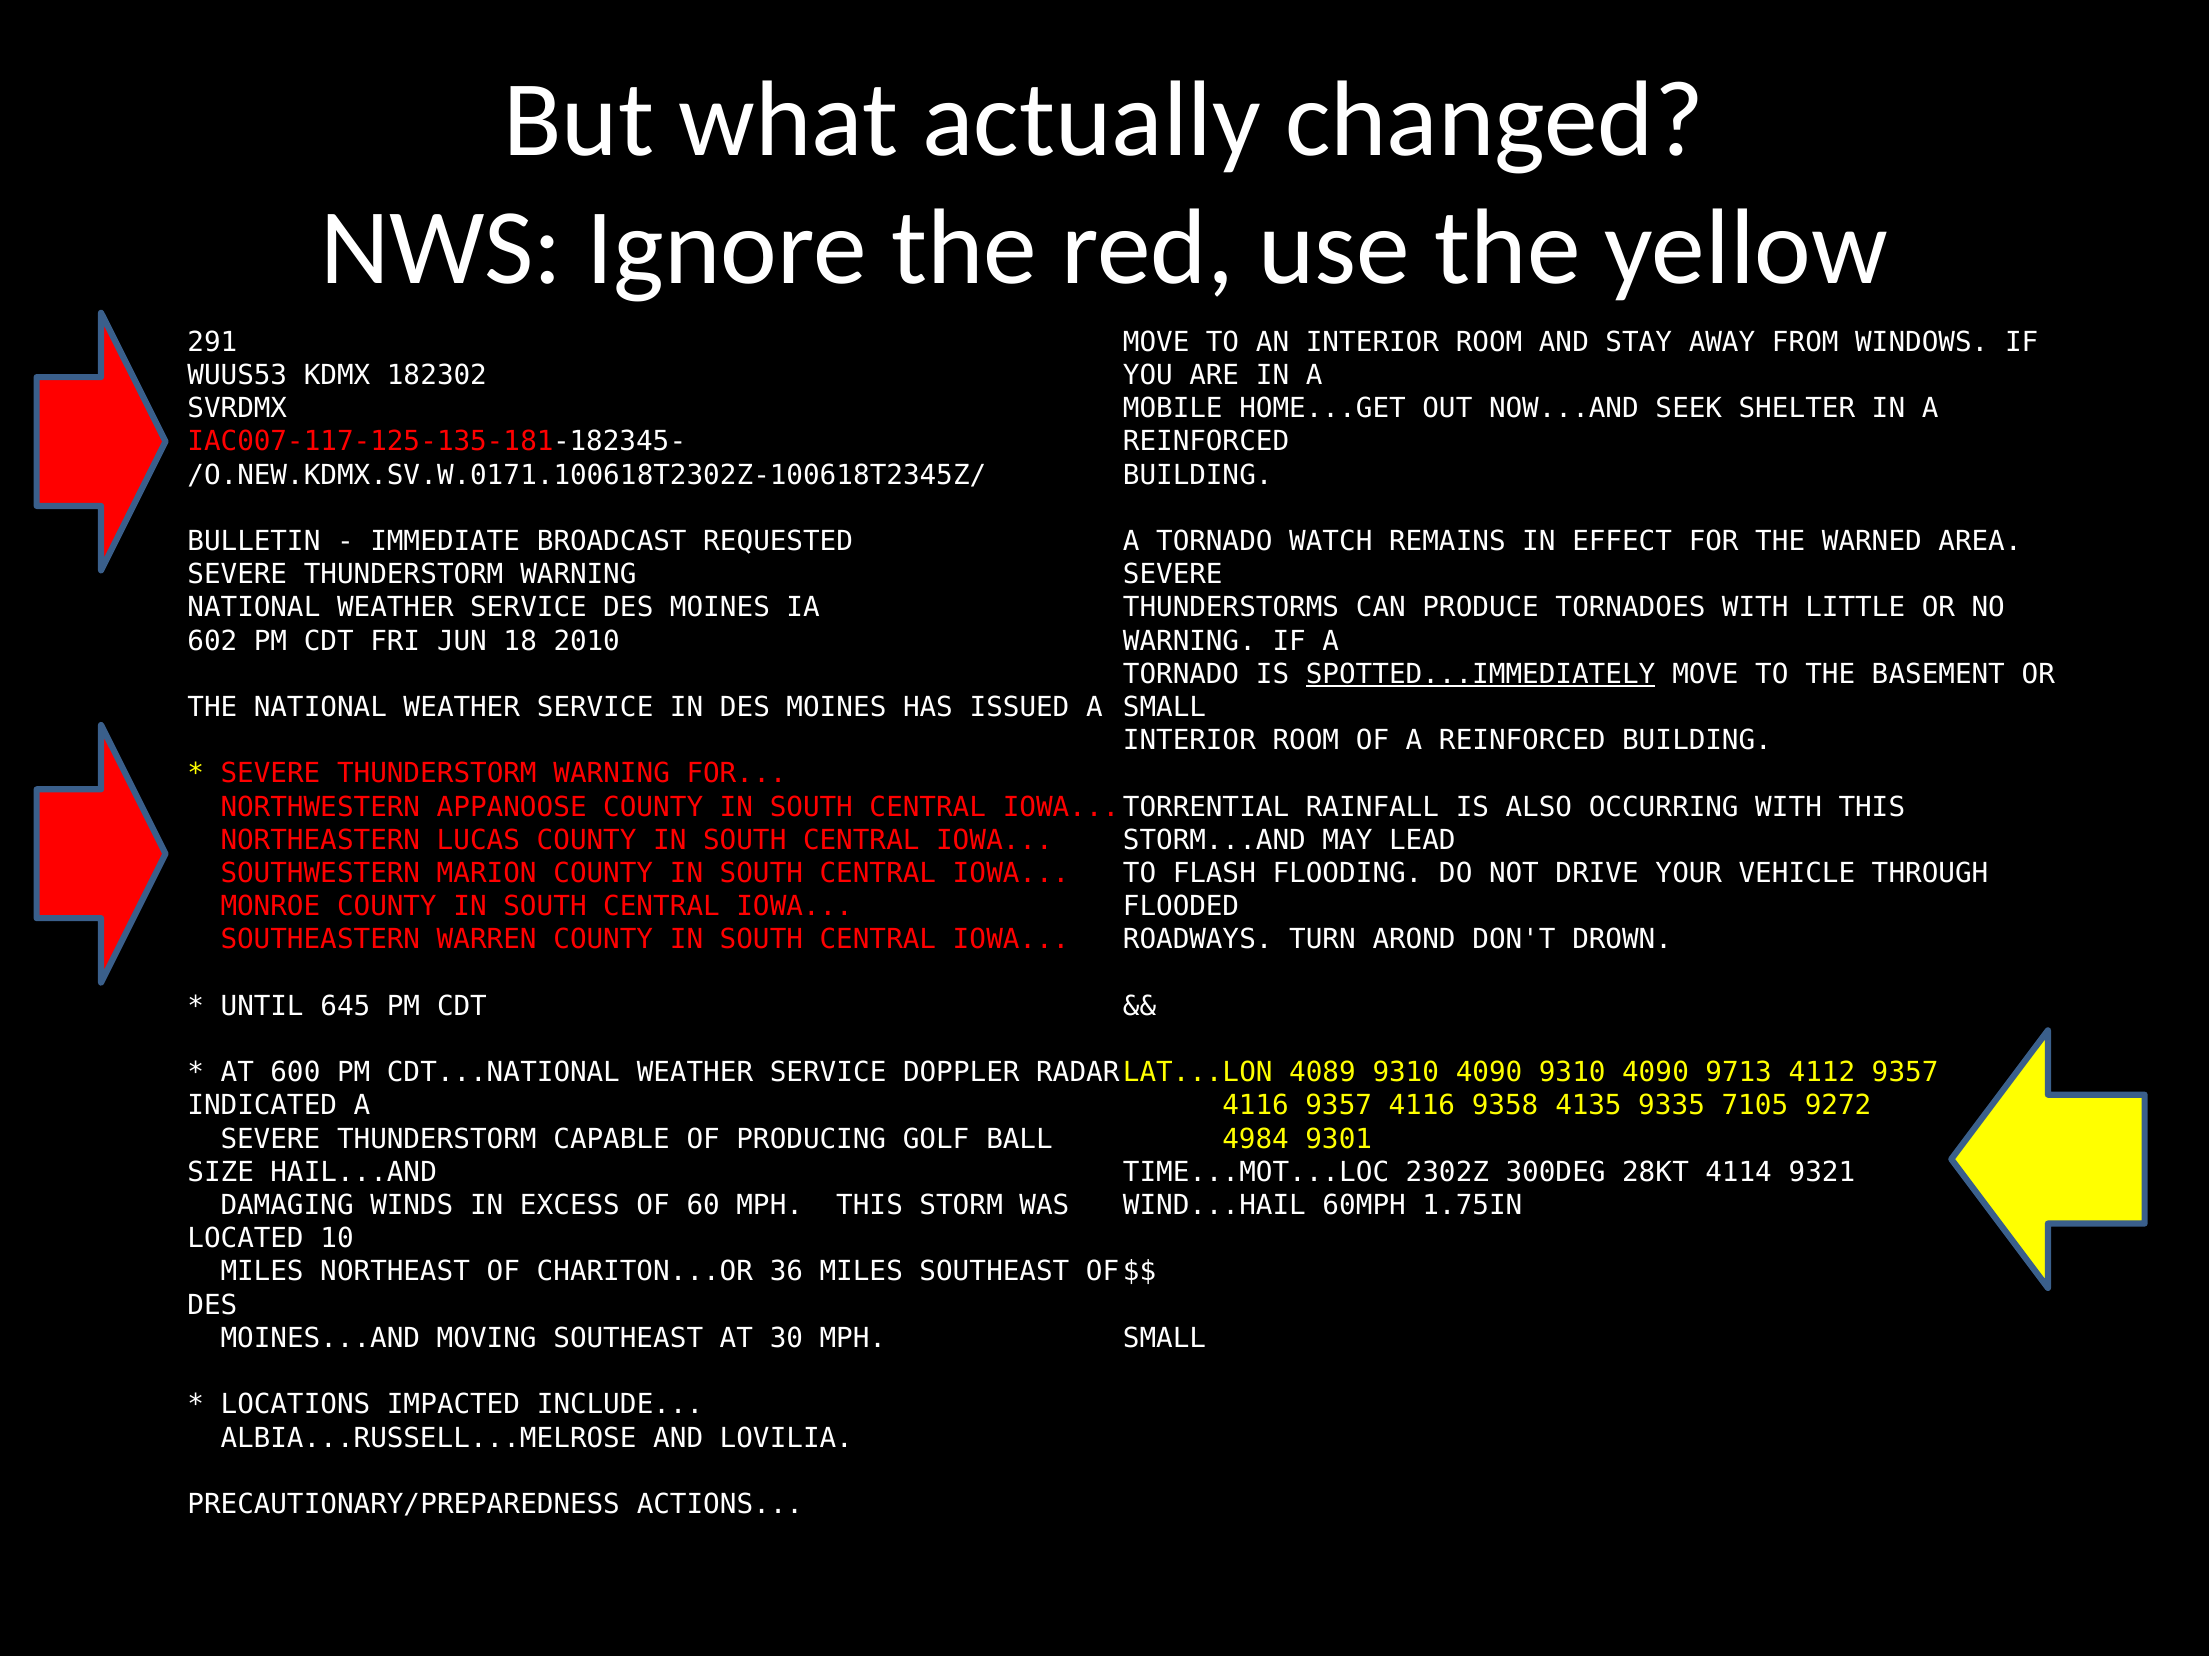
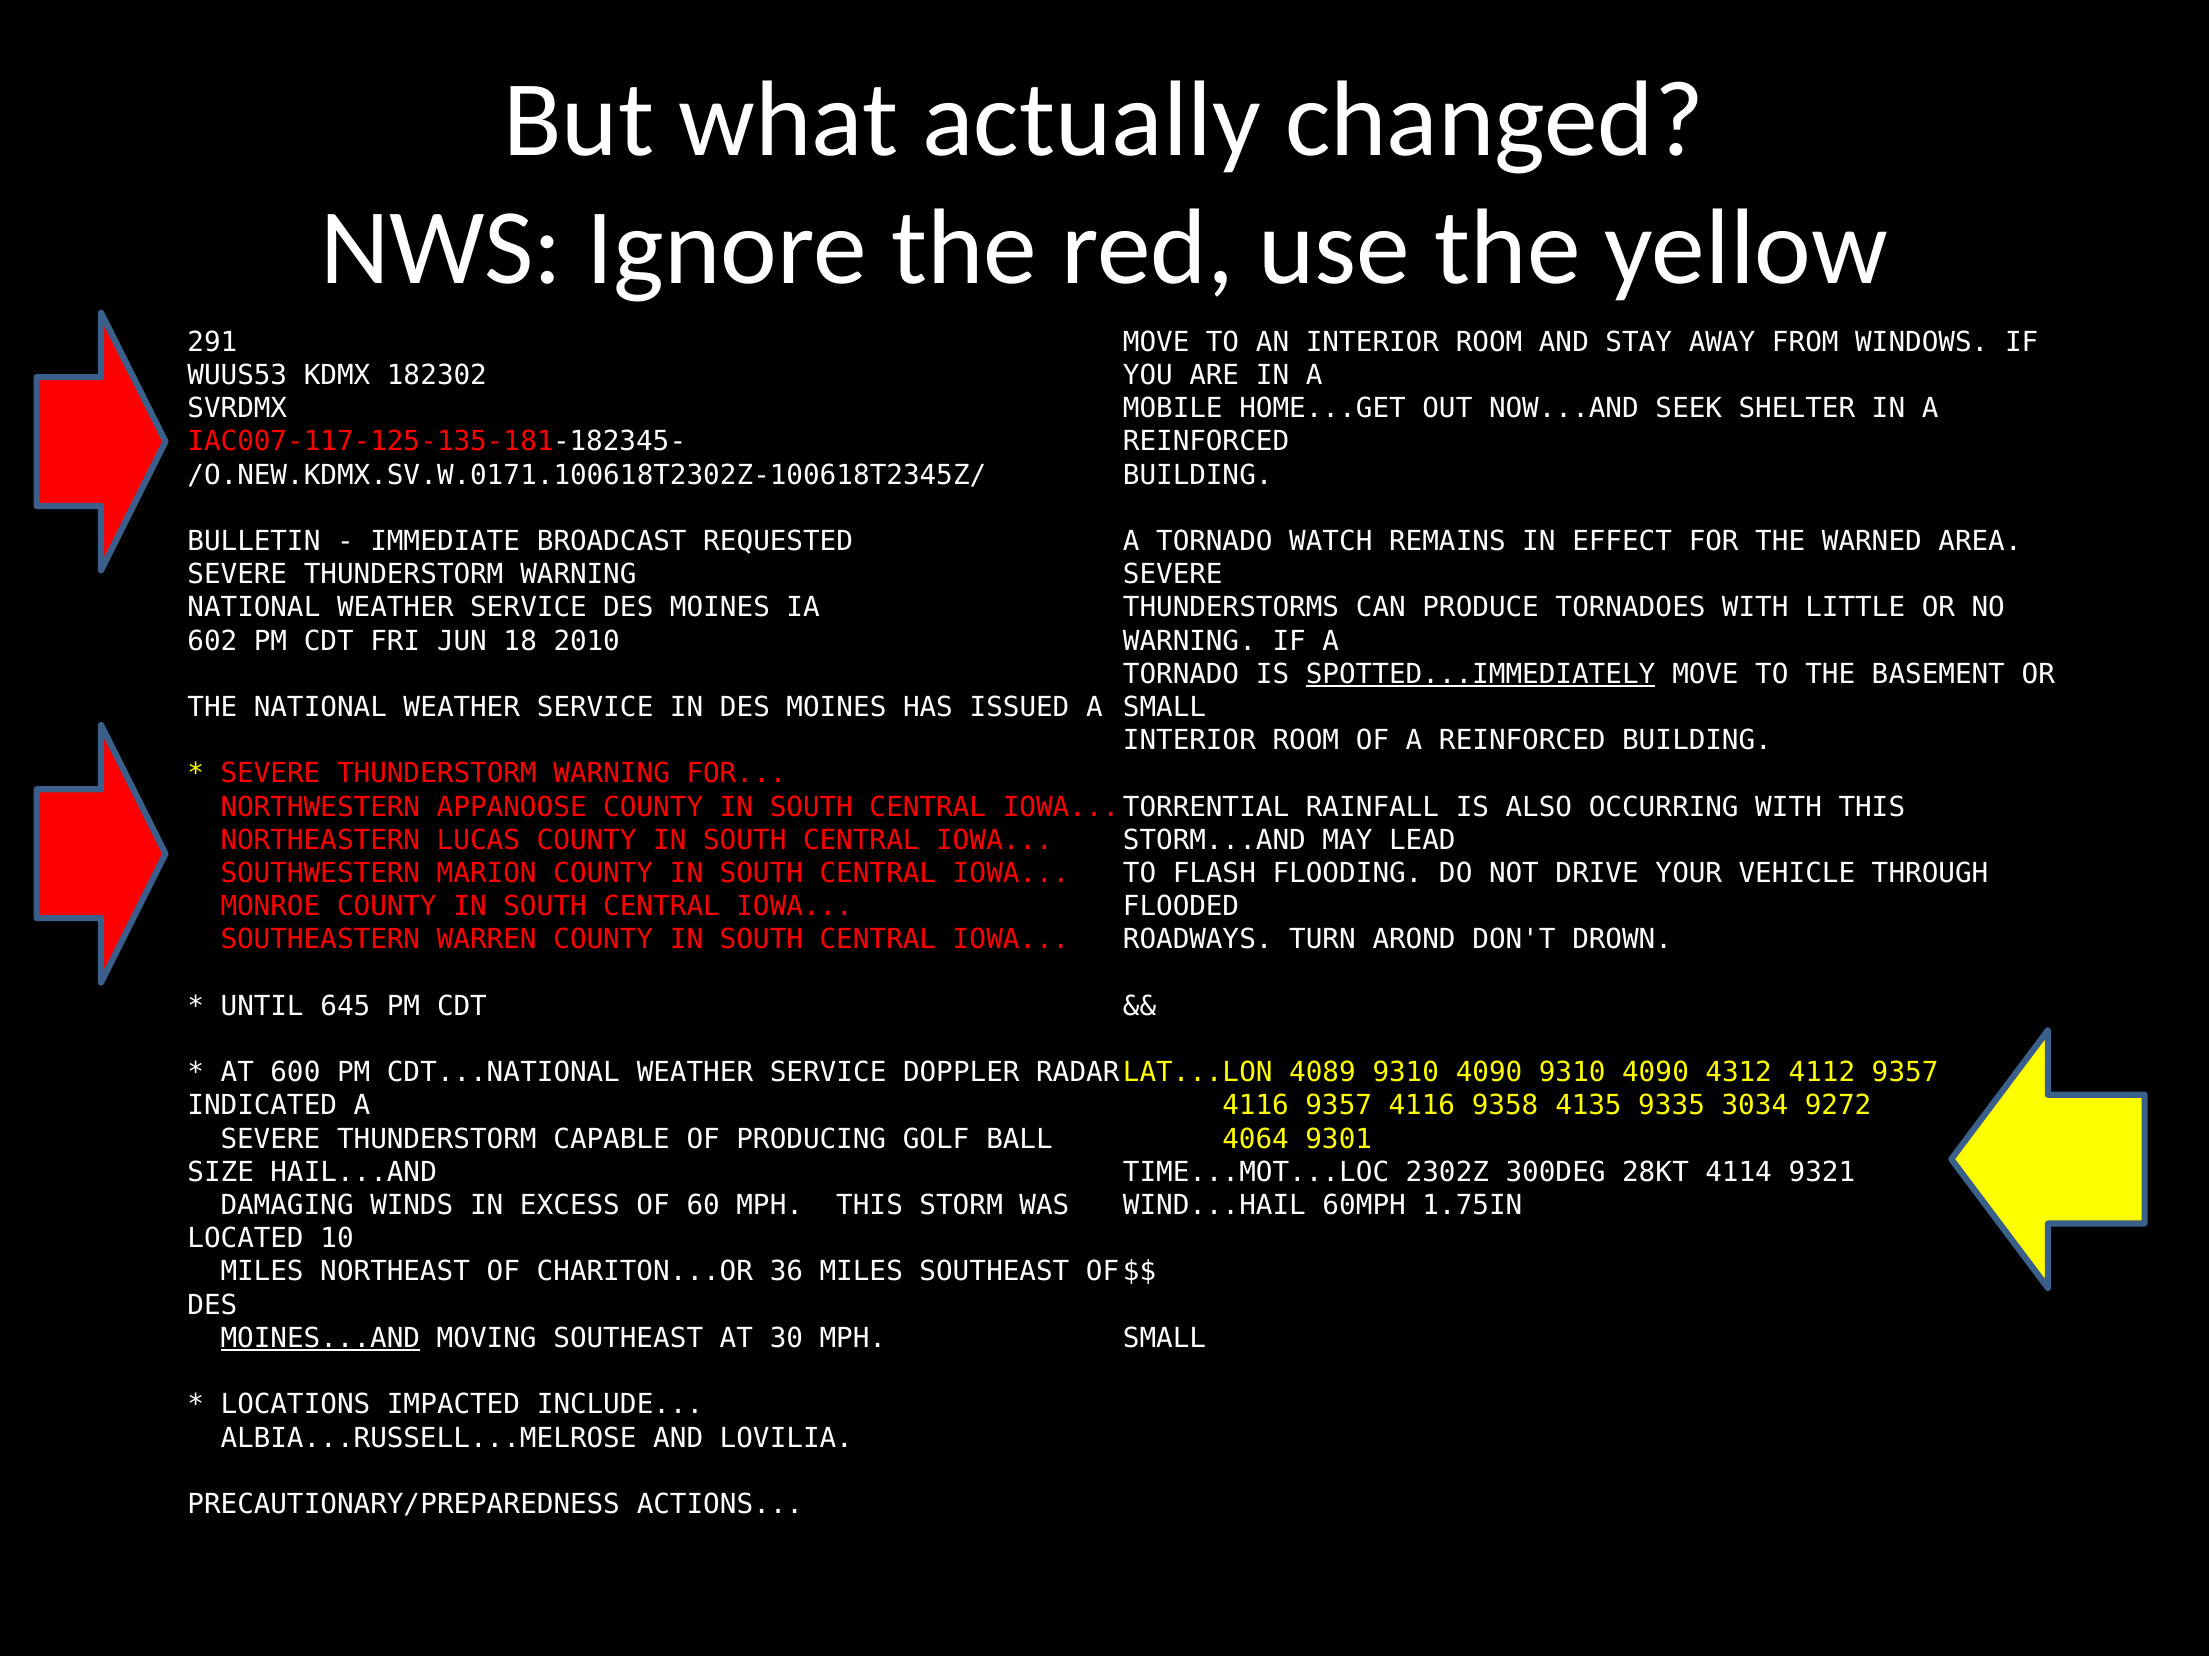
9713: 9713 -> 4312 (1739, 1073)
7105: 7105 -> 3034 (1755, 1106)
4984: 4984 -> 4064 (1256, 1140)
MOINES...AND underline: none -> present (320, 1339)
